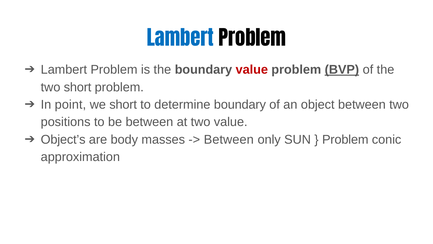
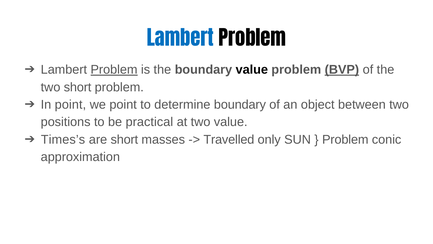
Problem underline: none -> present (114, 70)
value colour: red -> black (252, 70)
we short: short -> point (123, 104)
be between: between -> practical (149, 122)
Object’s: Object’s -> Times’s (63, 139)
are body: body -> short (124, 139)
Between: Between -> Travelled (229, 139)
